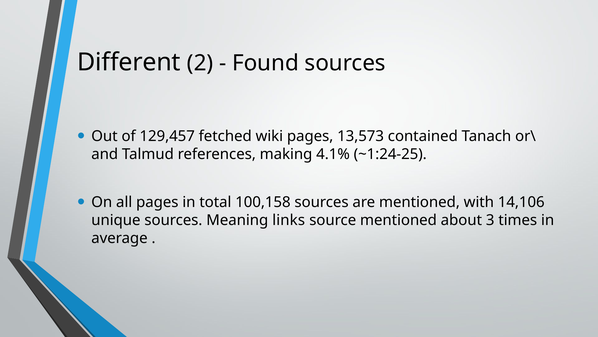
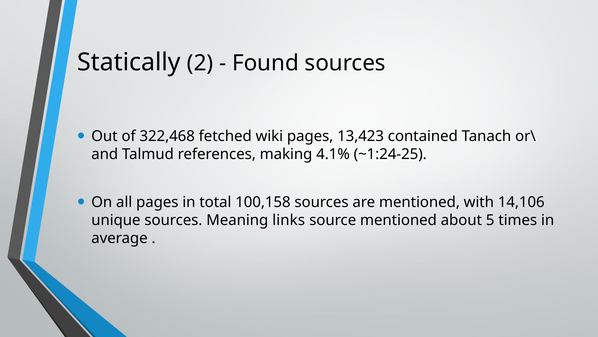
Different: Different -> Statically (129, 62)
129,457: 129,457 -> 322,468 (167, 136)
13,573: 13,573 -> 13,423 (361, 136)
3: 3 -> 5 (490, 220)
